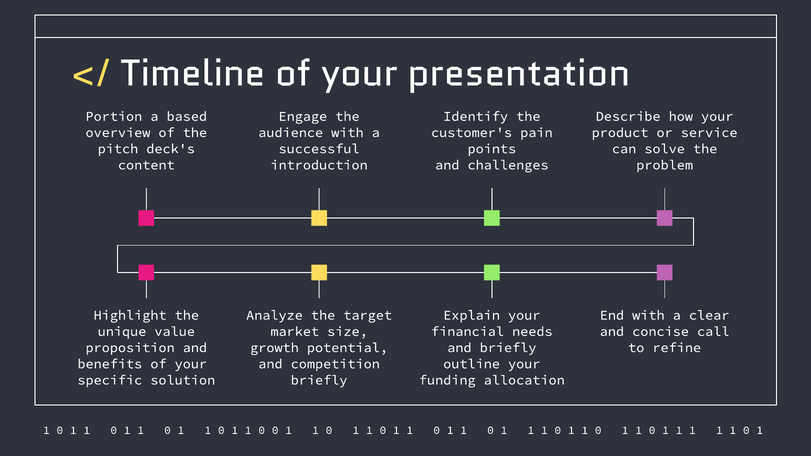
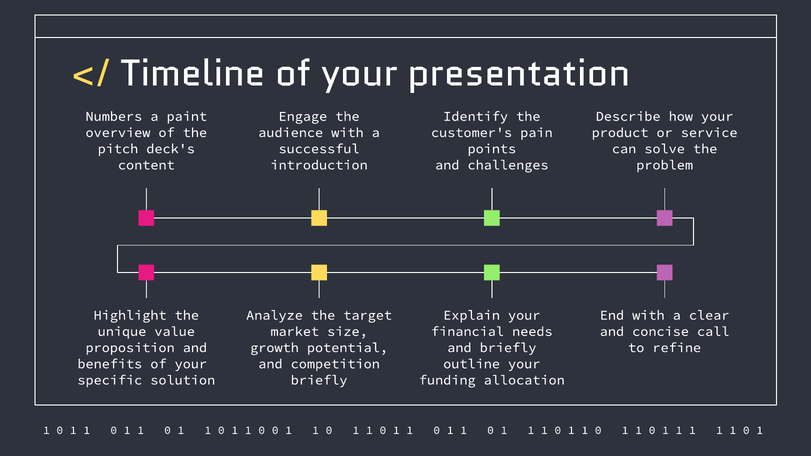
Portion: Portion -> Numbers (114, 116)
based: based -> paint (187, 116)
